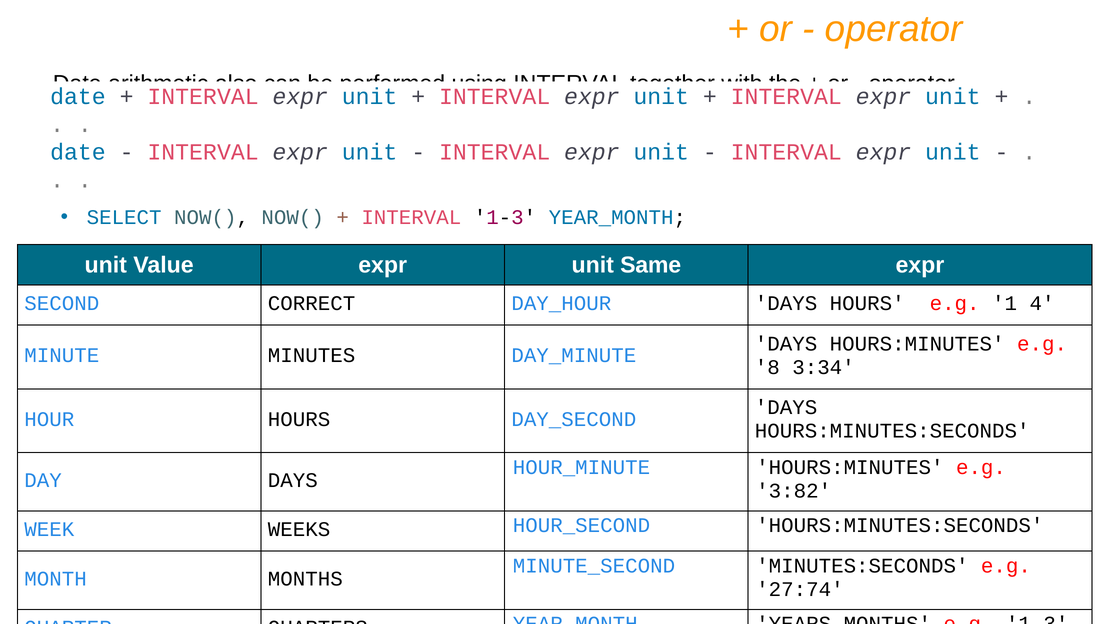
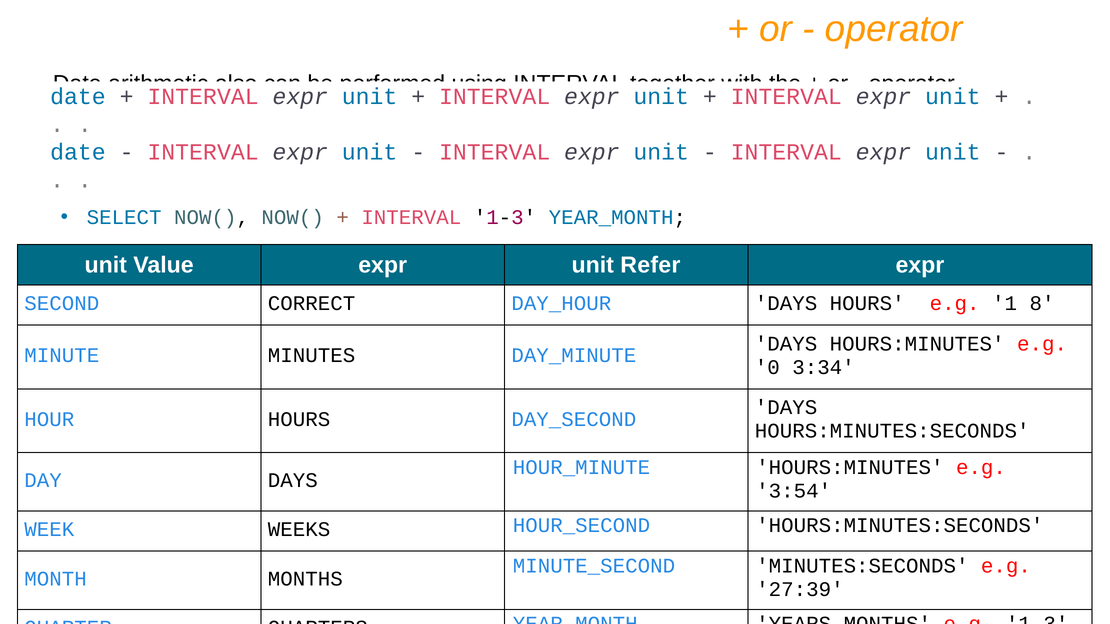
Same: Same -> Refer (650, 265)
4: 4 -> 8 (1042, 304)
8: 8 -> 0 (767, 368)
3:82: 3:82 -> 3:54 (794, 491)
27:74: 27:74 -> 27:39 (800, 590)
